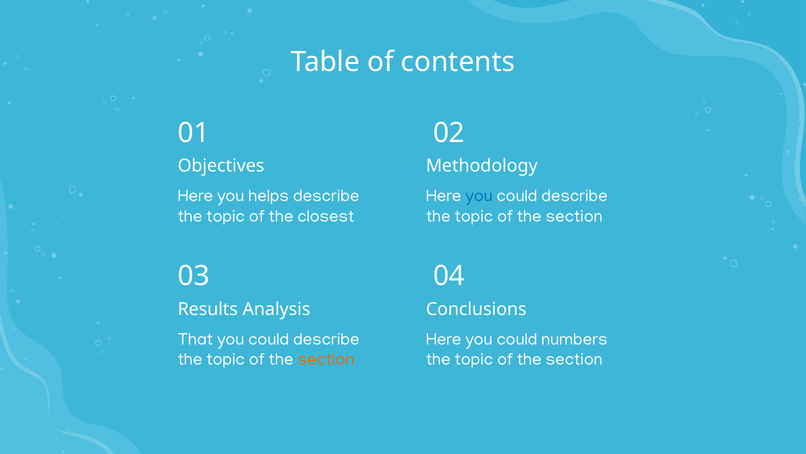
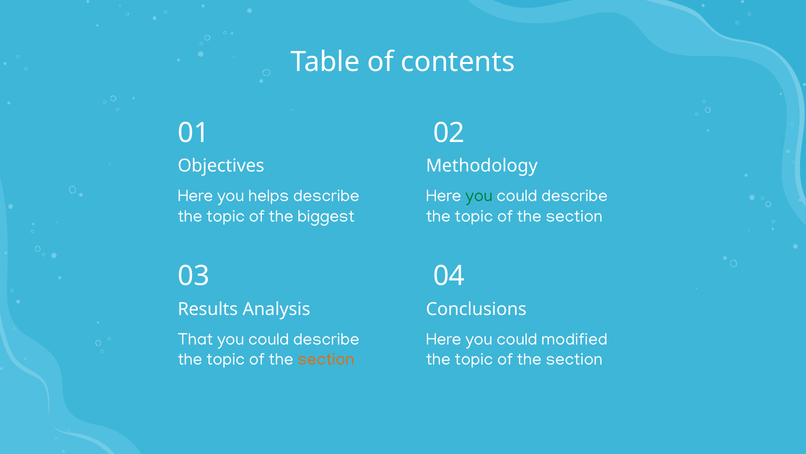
you colour: blue -> green (479, 196)
closest: closest -> biggest (326, 216)
numbers: numbers -> modified (574, 339)
